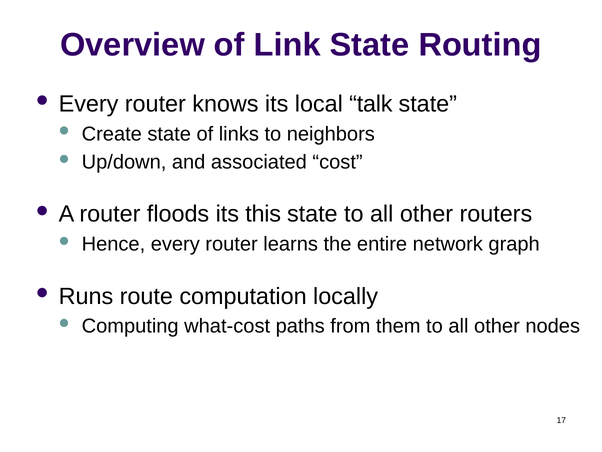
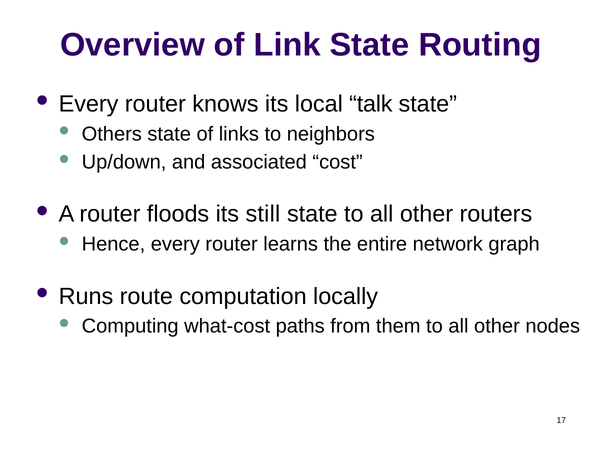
Create: Create -> Others (112, 134)
this: this -> still (263, 214)
